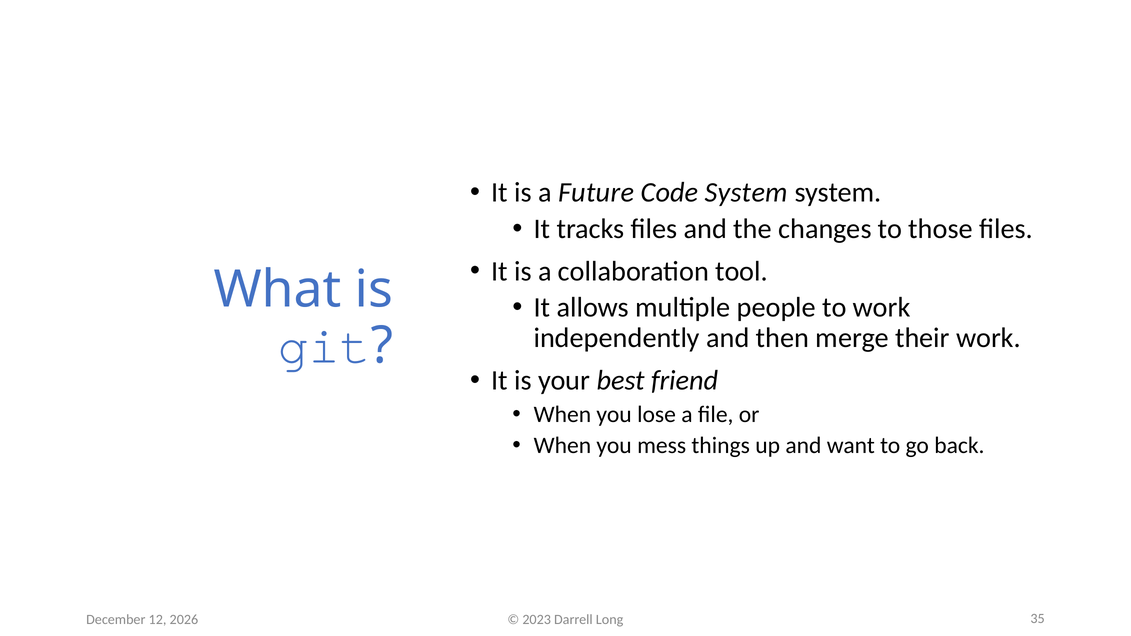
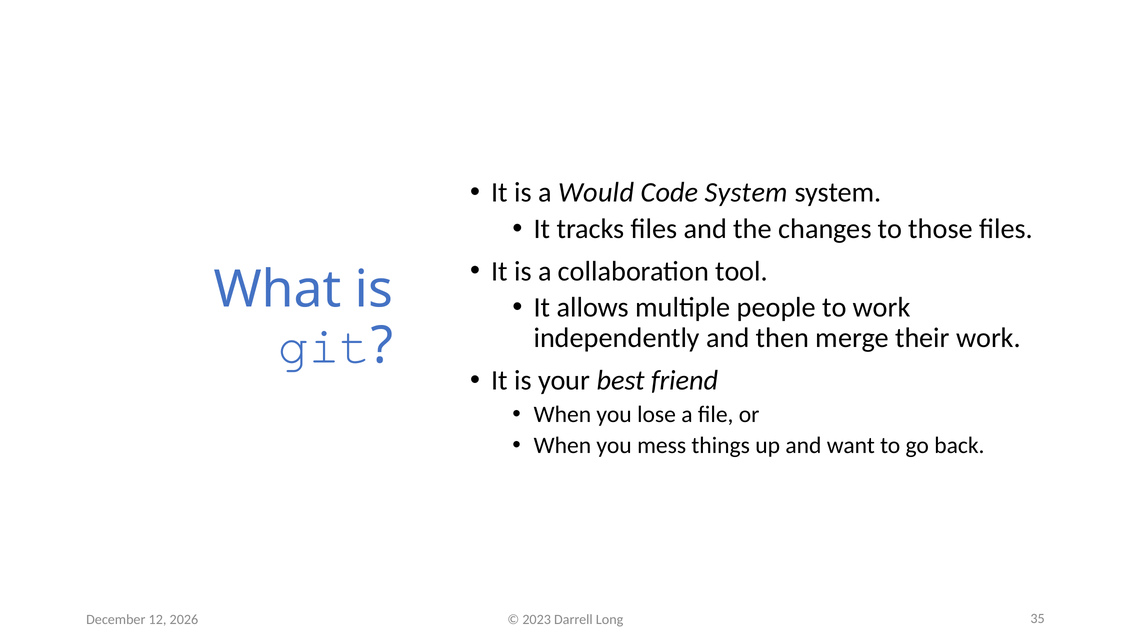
Future: Future -> Would (596, 193)
